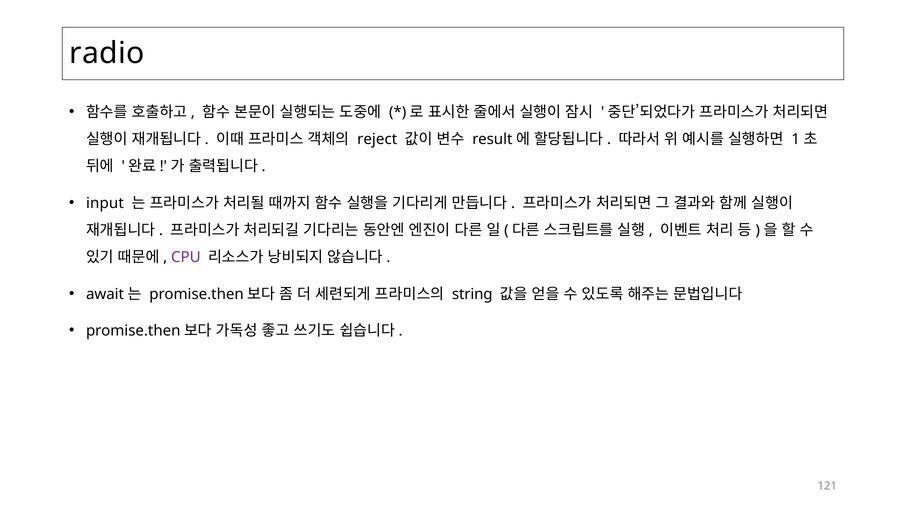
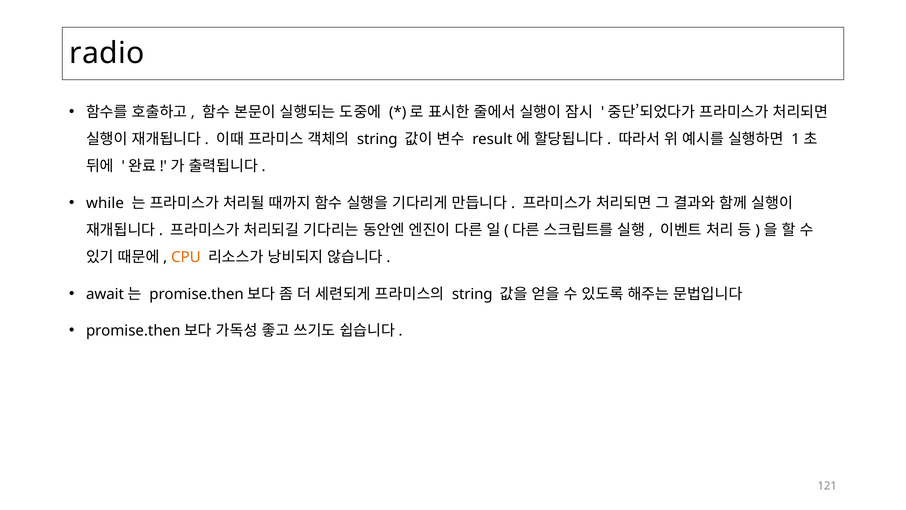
reject: reject -> string (377, 139)
input: input -> while (105, 203)
CPU colour: purple -> orange (186, 257)
